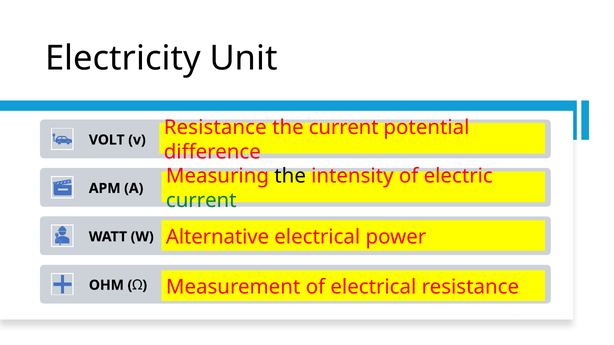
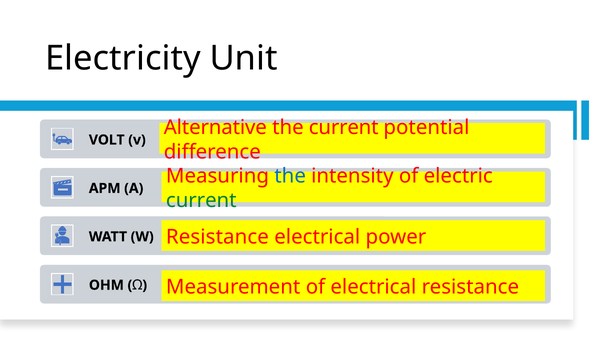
Resistance: Resistance -> Alternative (215, 128)
the colour: black -> blue (290, 176)
Alternative: Alternative -> Resistance (217, 237)
